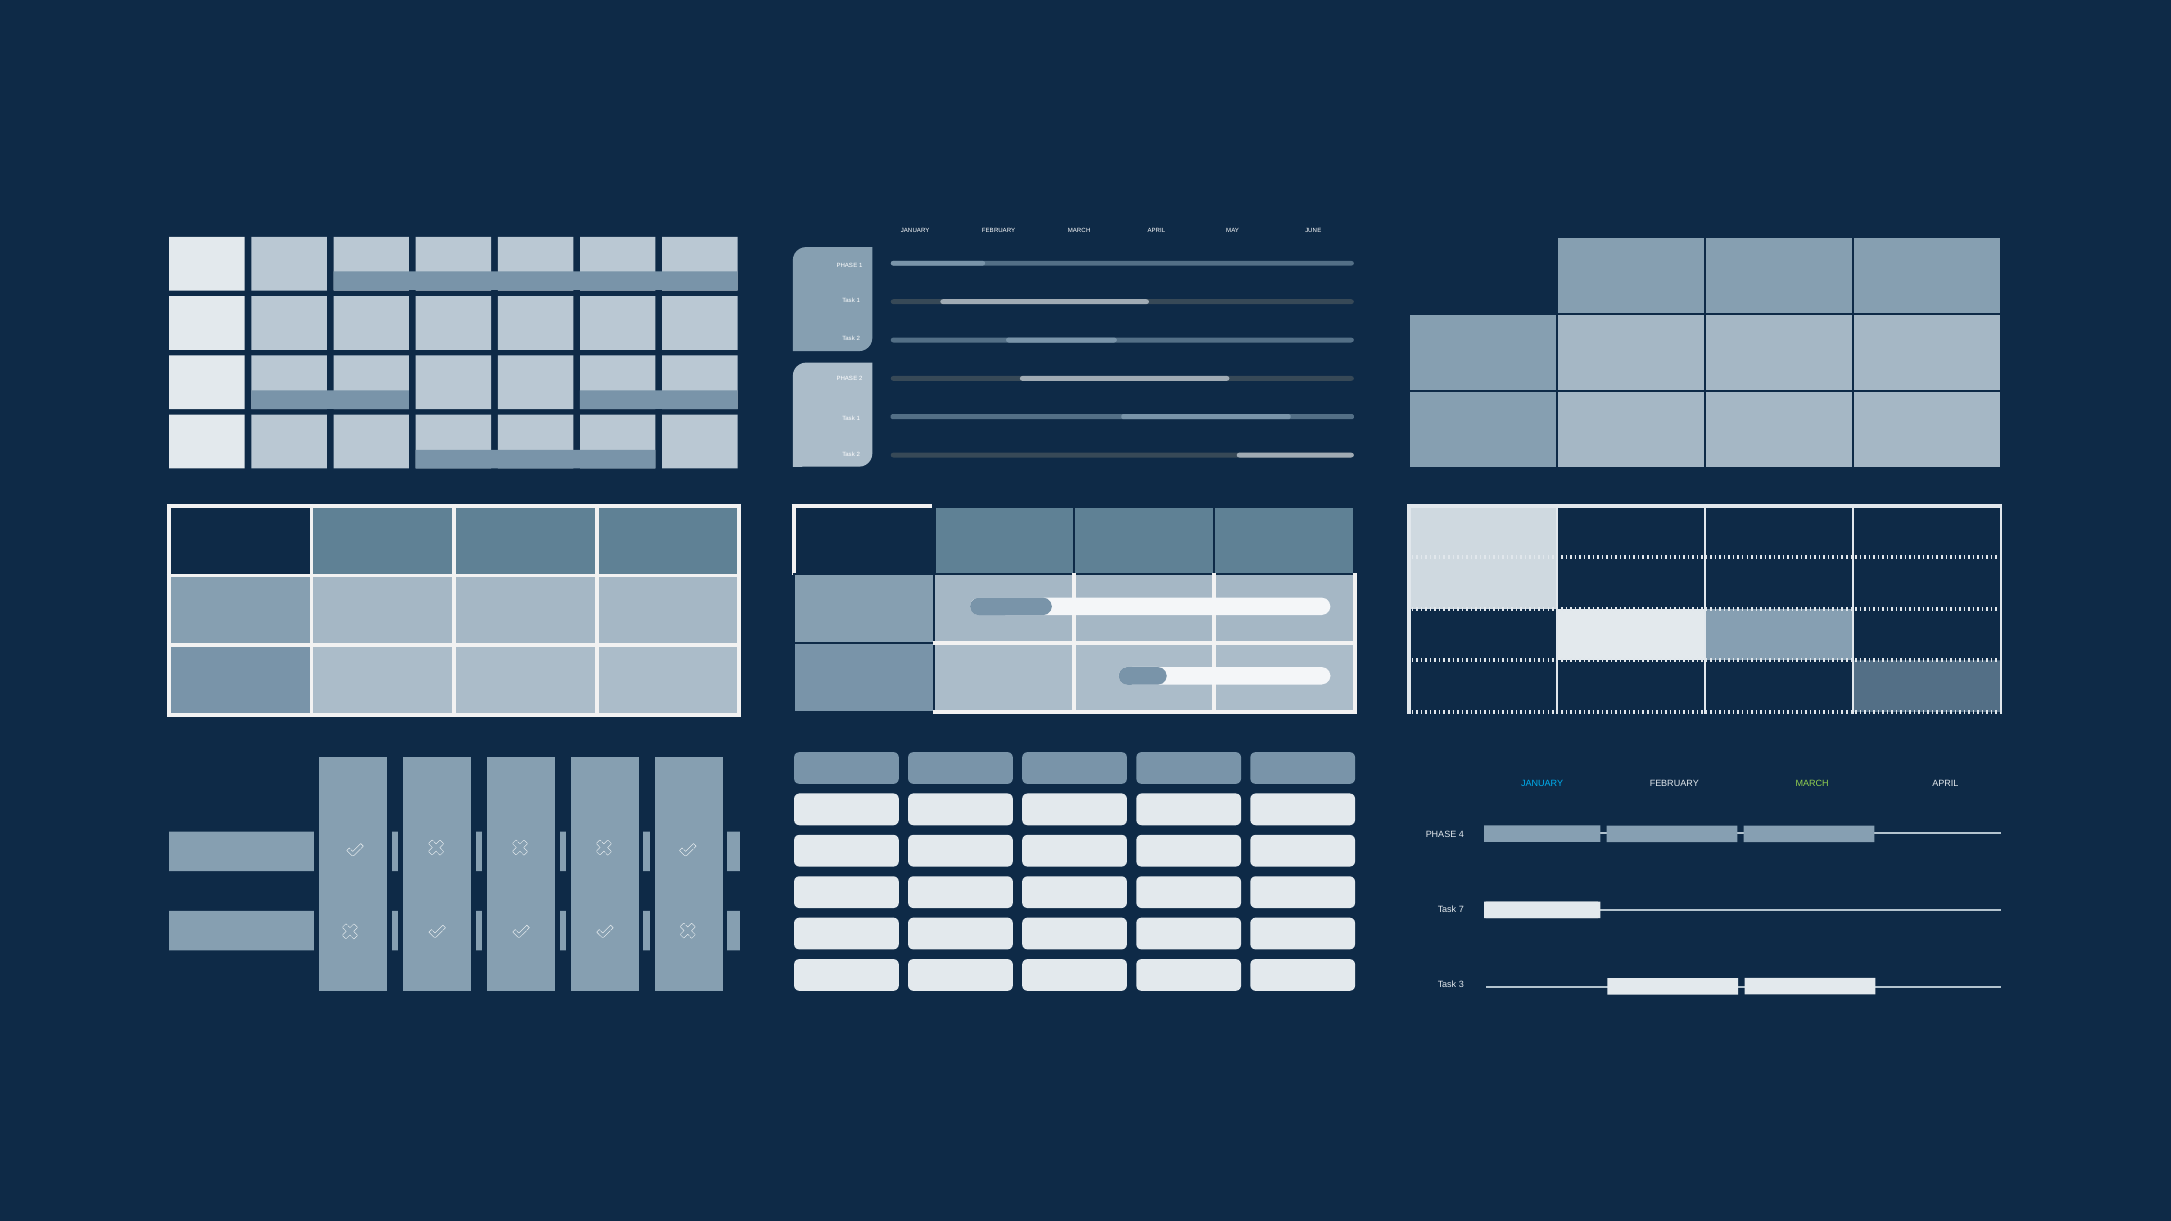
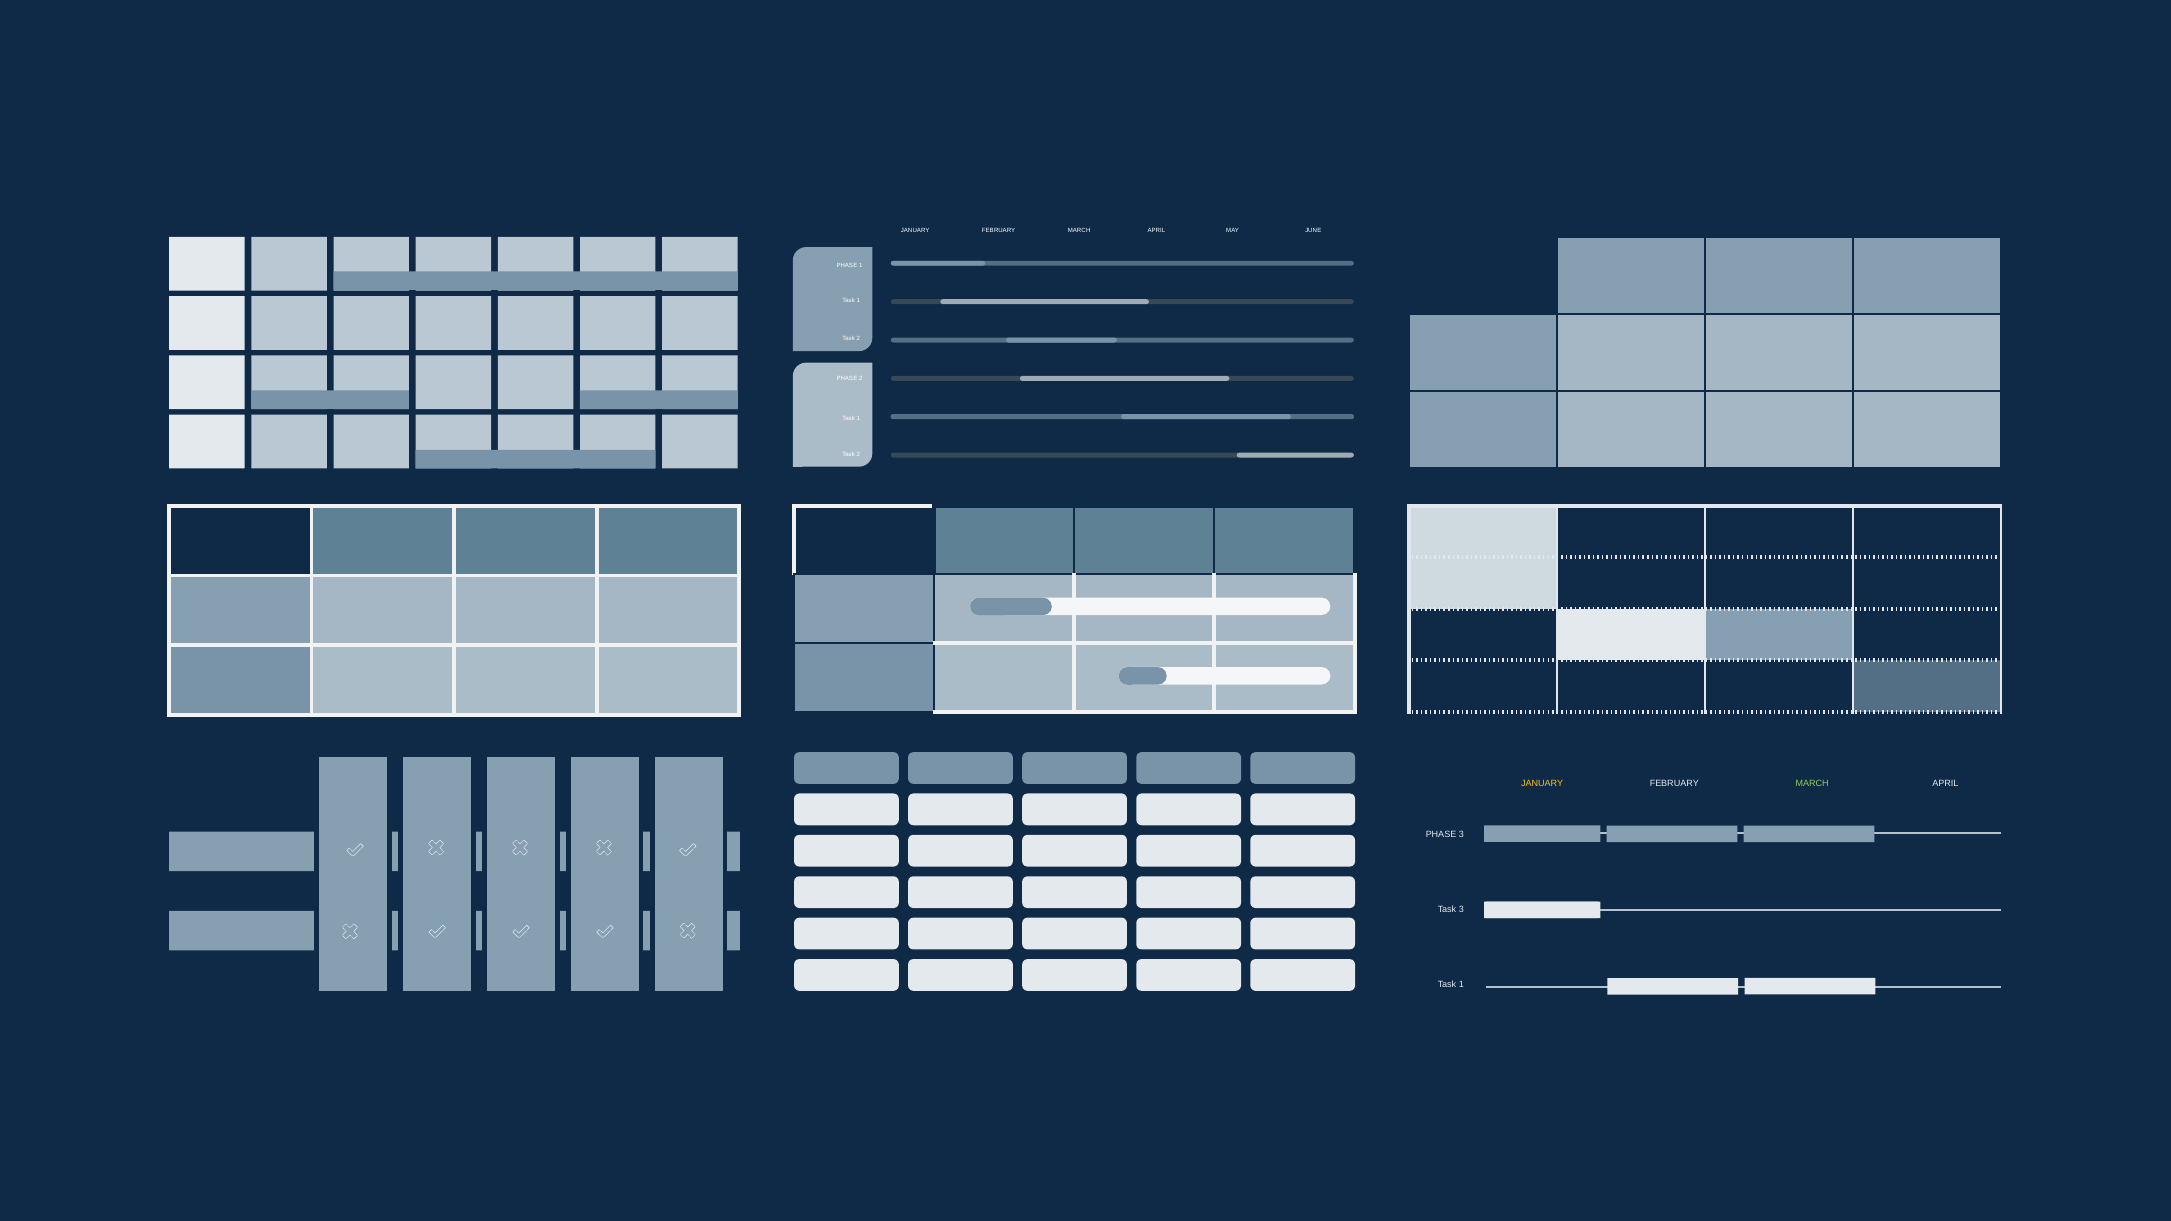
JANUARY colour: light blue -> yellow (1542, 784)
PHASE 4: 4 -> 3 (1461, 834)
Task 7: 7 -> 3 (1461, 909)
3: 3 -> 1 (1461, 984)
